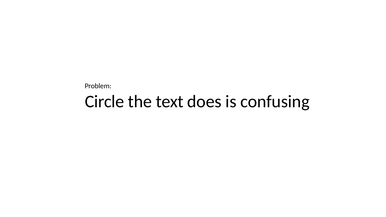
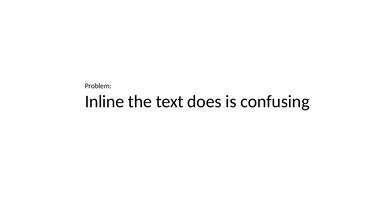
Circle: Circle -> Inline (104, 102)
